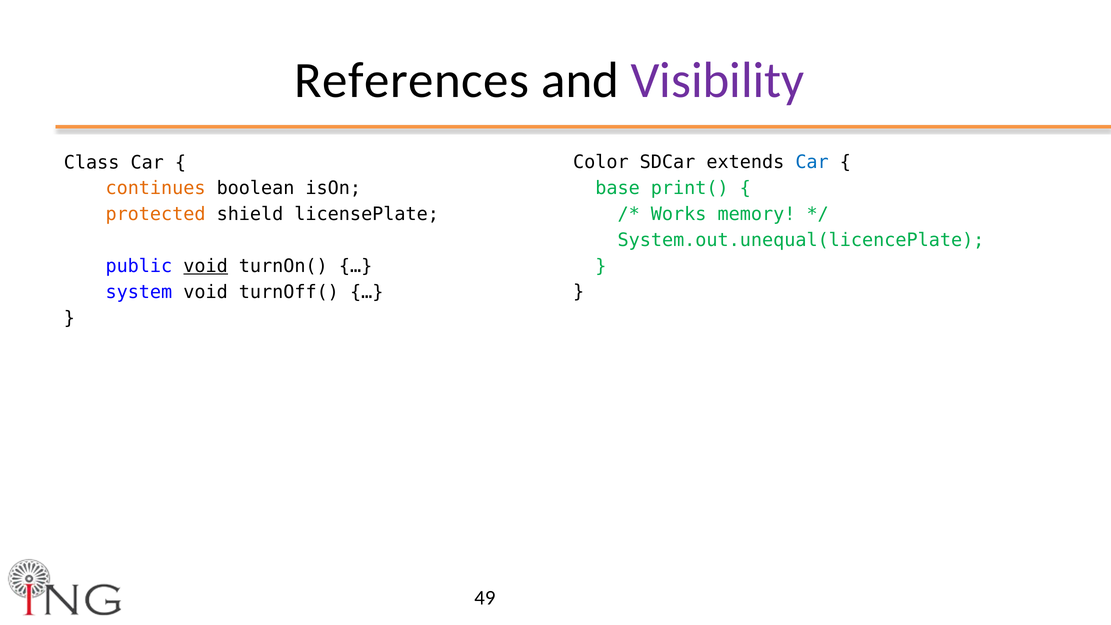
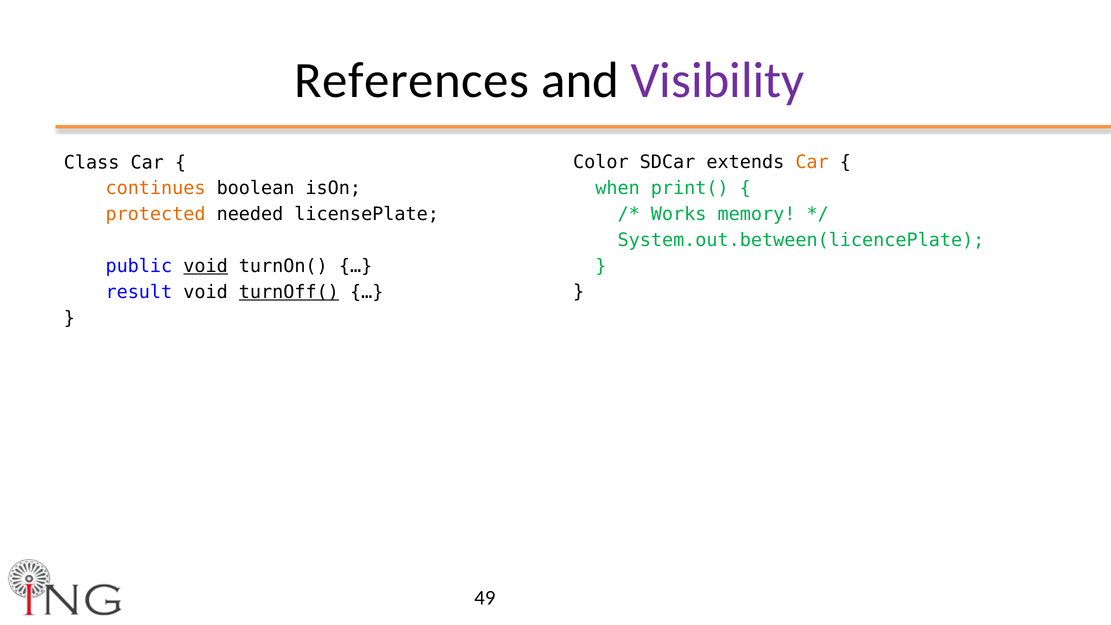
Car colour: blue -> orange (812, 162)
base: base -> when (618, 188)
shield: shield -> needed (250, 214)
System.out.unequal(licencePlate: System.out.unequal(licencePlate -> System.out.between(licencePlate (801, 240)
system: system -> result (139, 292)
turnOff( underline: none -> present (289, 292)
